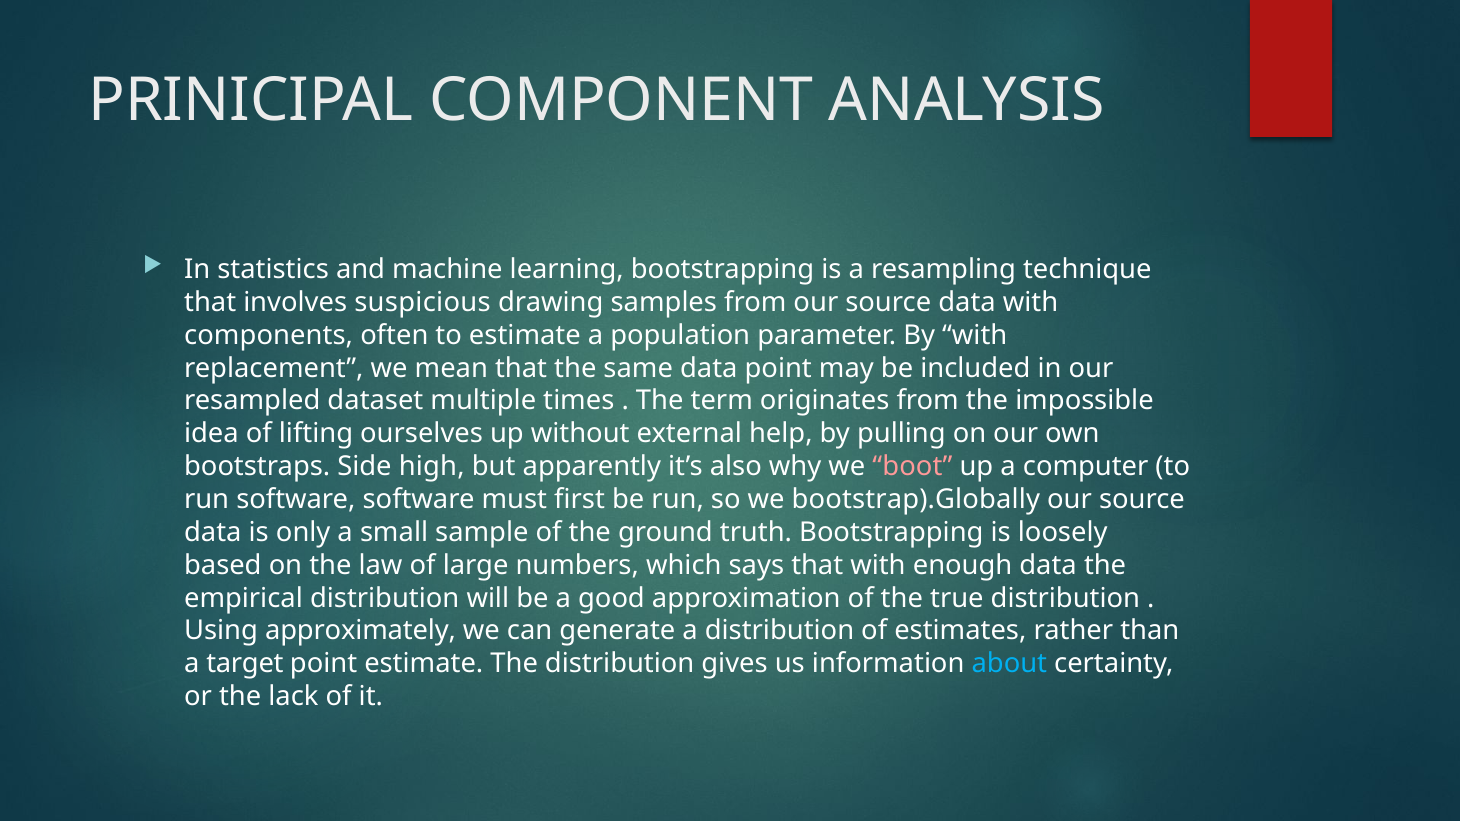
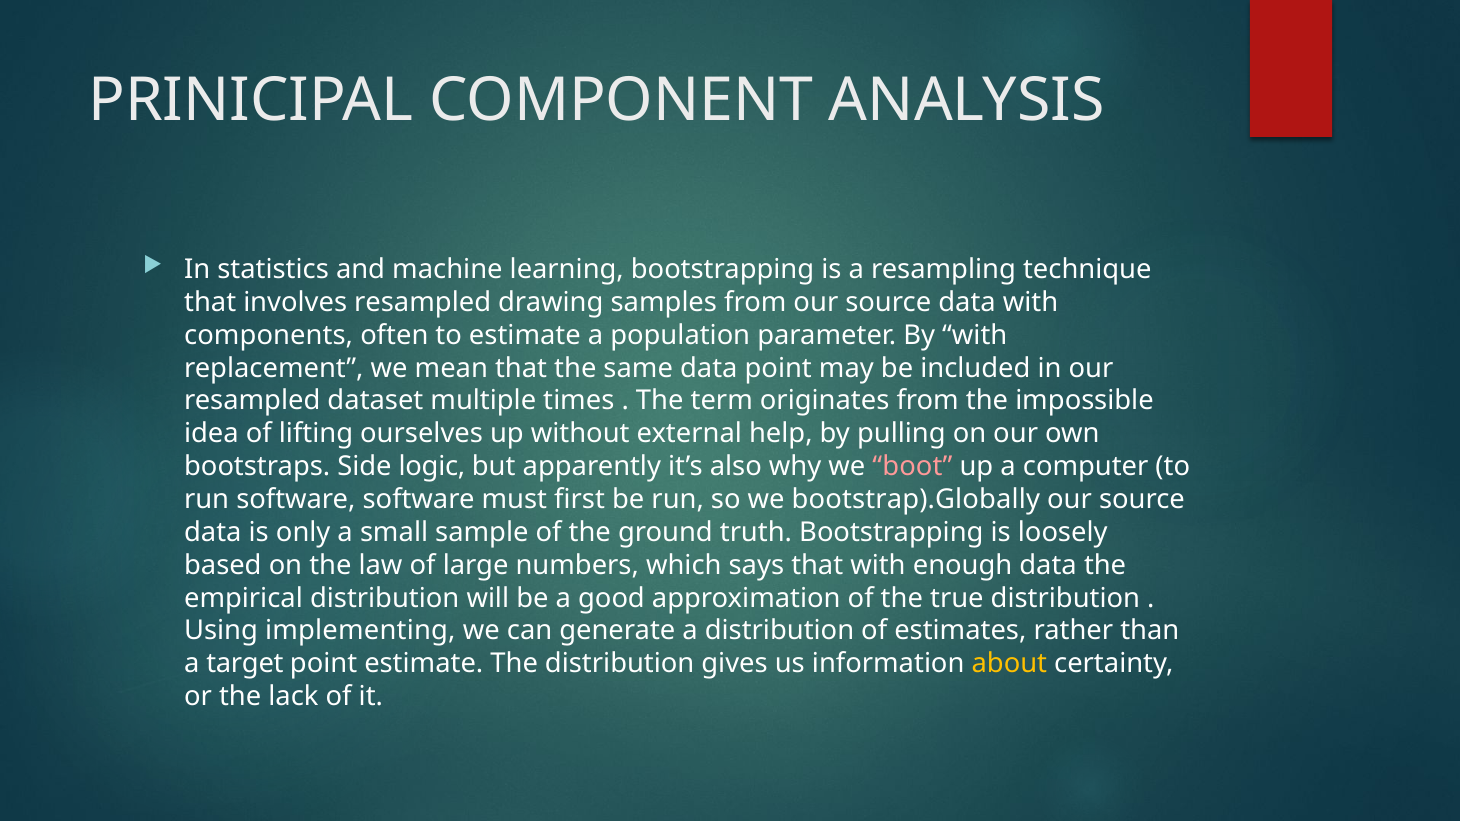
involves suspicious: suspicious -> resampled (423, 303)
high: high -> logic (432, 467)
approximately: approximately -> implementing (360, 631)
about colour: light blue -> yellow (1009, 664)
